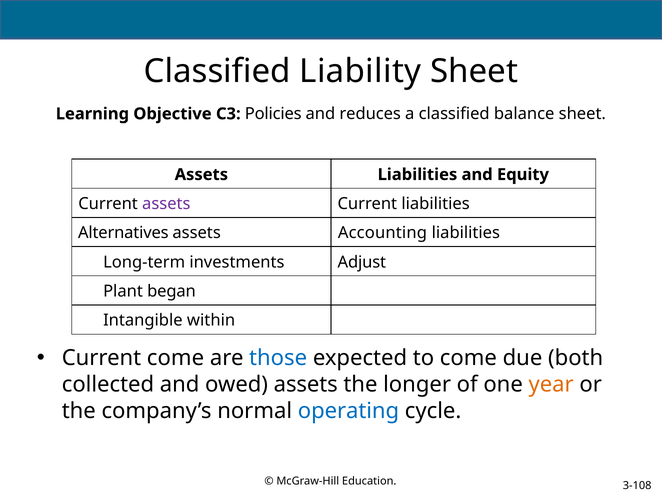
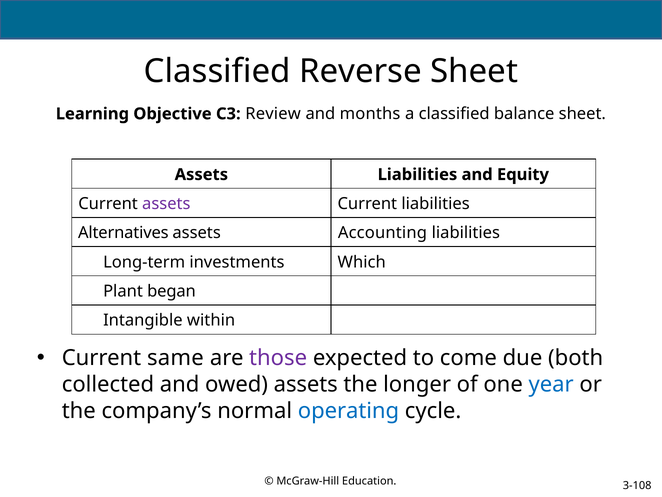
Liability: Liability -> Reverse (361, 71)
Policies: Policies -> Review (273, 114)
reduces: reduces -> months (370, 114)
Adjust: Adjust -> Which (362, 262)
Current come: come -> same (175, 358)
those colour: blue -> purple (278, 358)
year colour: orange -> blue (551, 384)
